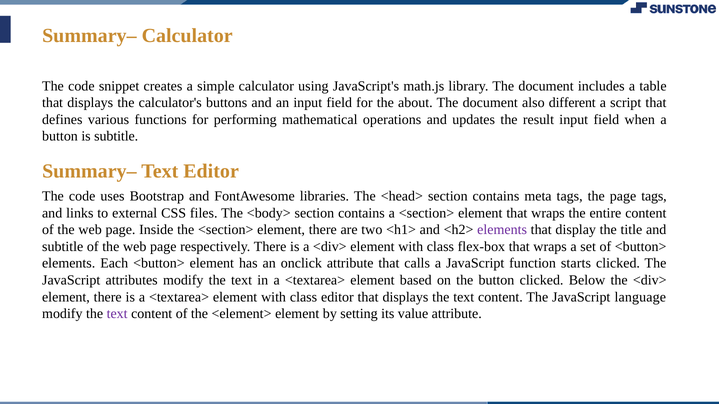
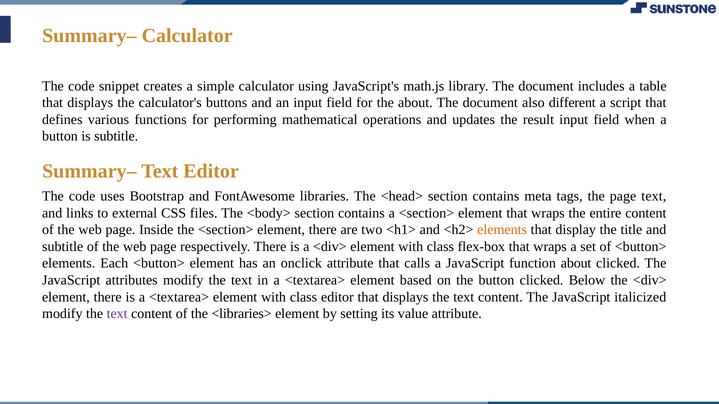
page tags: tags -> text (654, 197)
elements colour: purple -> orange (502, 230)
function starts: starts -> about (576, 264)
language: language -> italicized (640, 297)
<element>: <element> -> <libraries> (242, 314)
